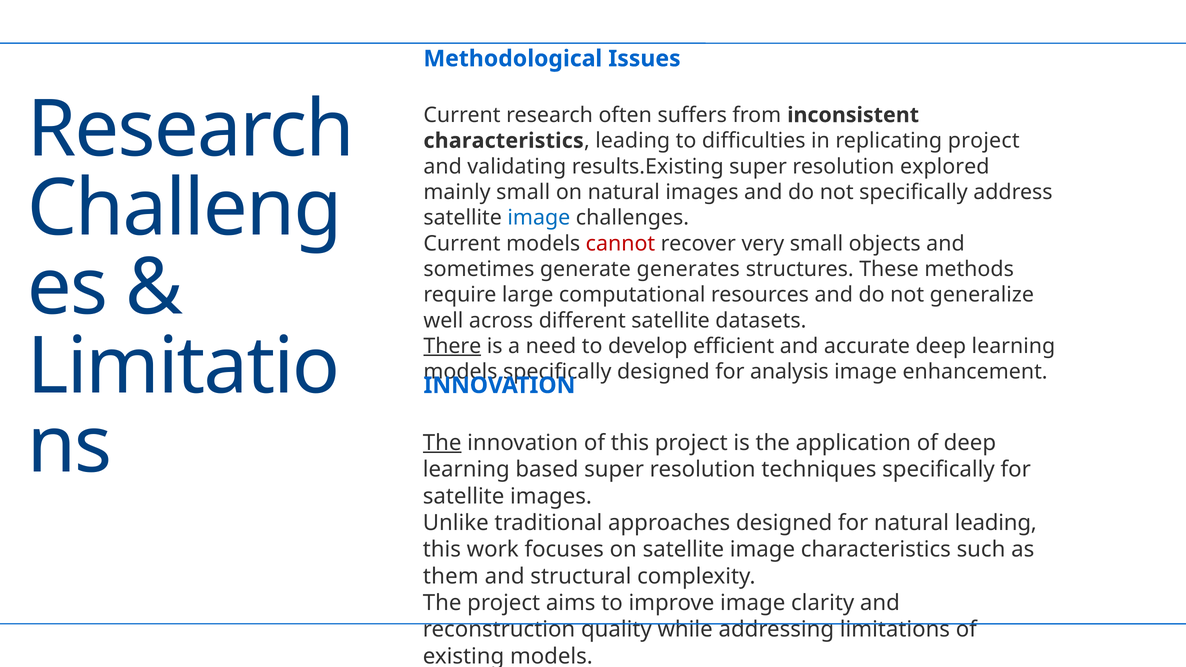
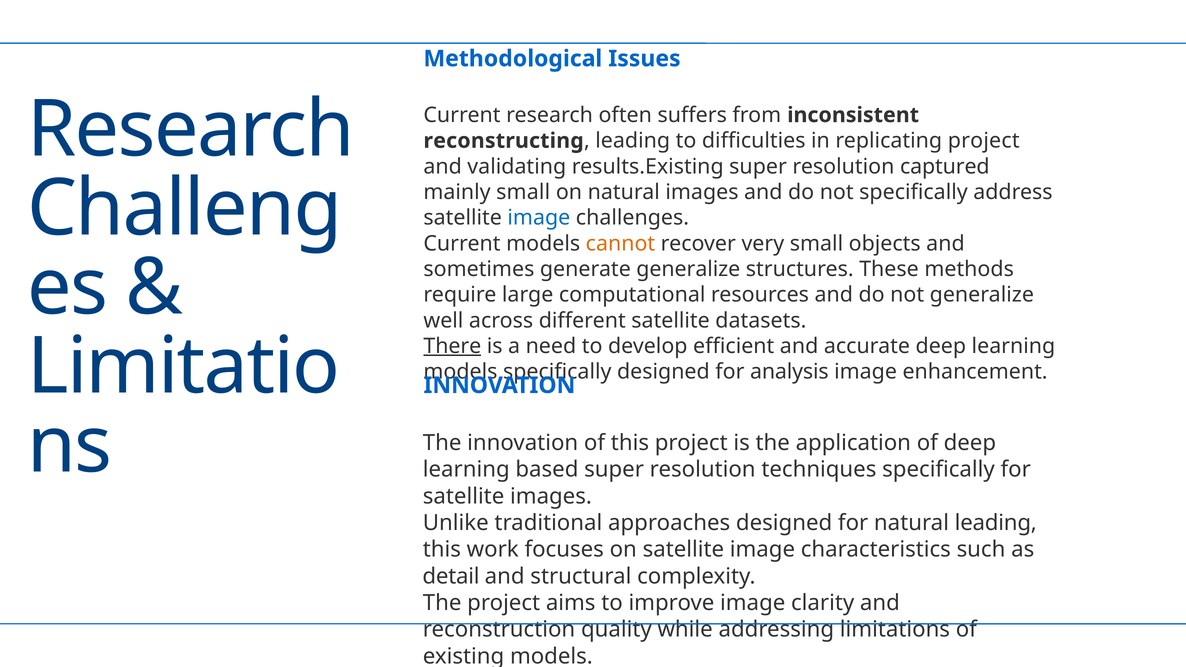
characteristics: characteristics -> reconstructing (504, 141)
explored: explored -> captured (945, 166)
cannot colour: red -> orange (620, 244)
generate generates: generates -> generalize (688, 269)
The underline: present -> none (442, 443)
them: them -> detail (451, 576)
